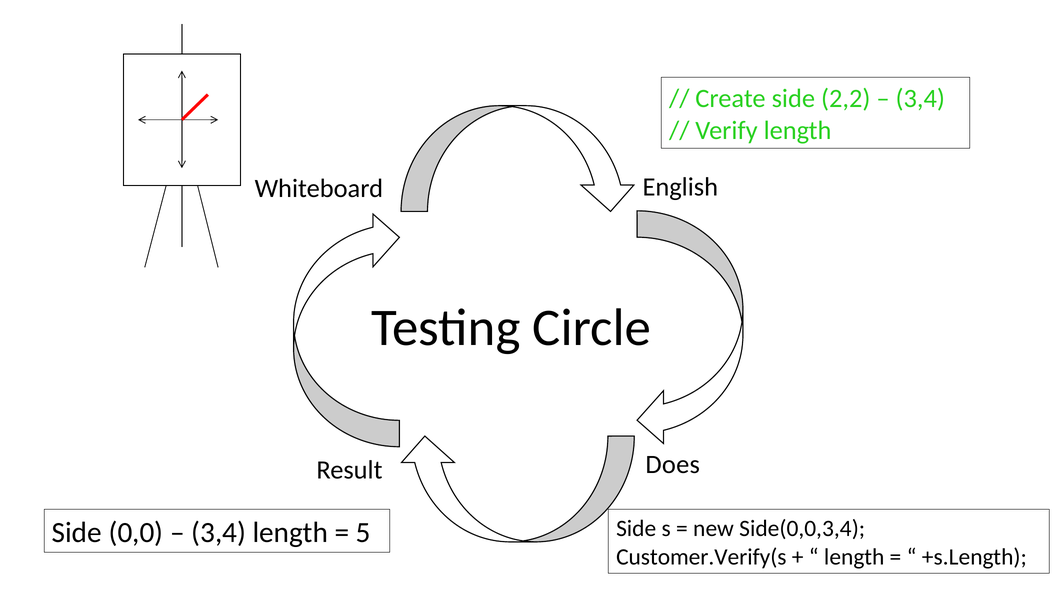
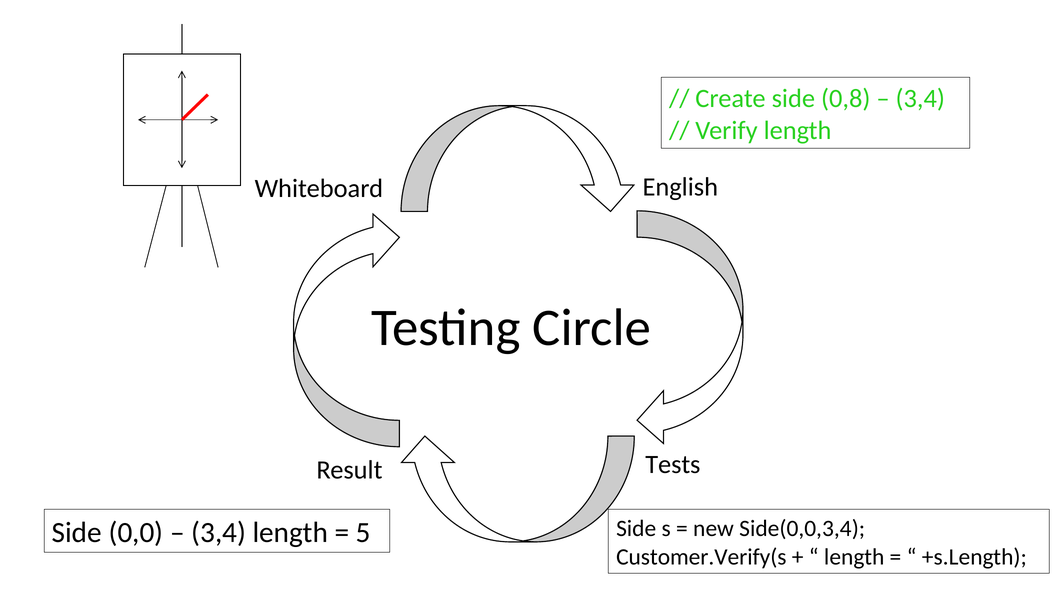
2,2: 2,2 -> 0,8 (846, 99)
Does: Does -> Tests (673, 465)
